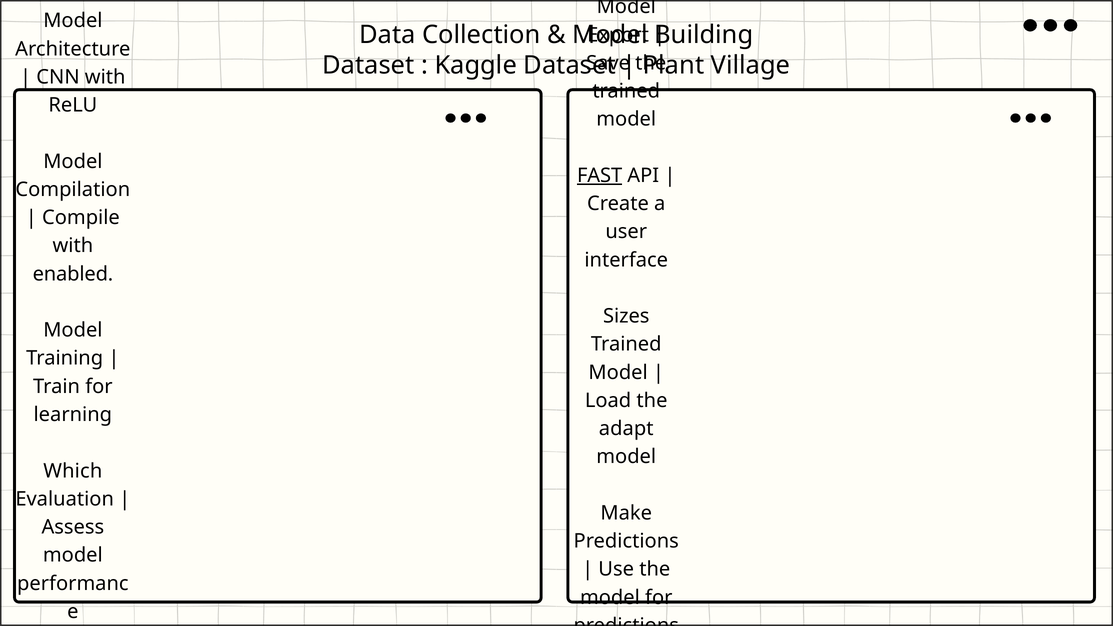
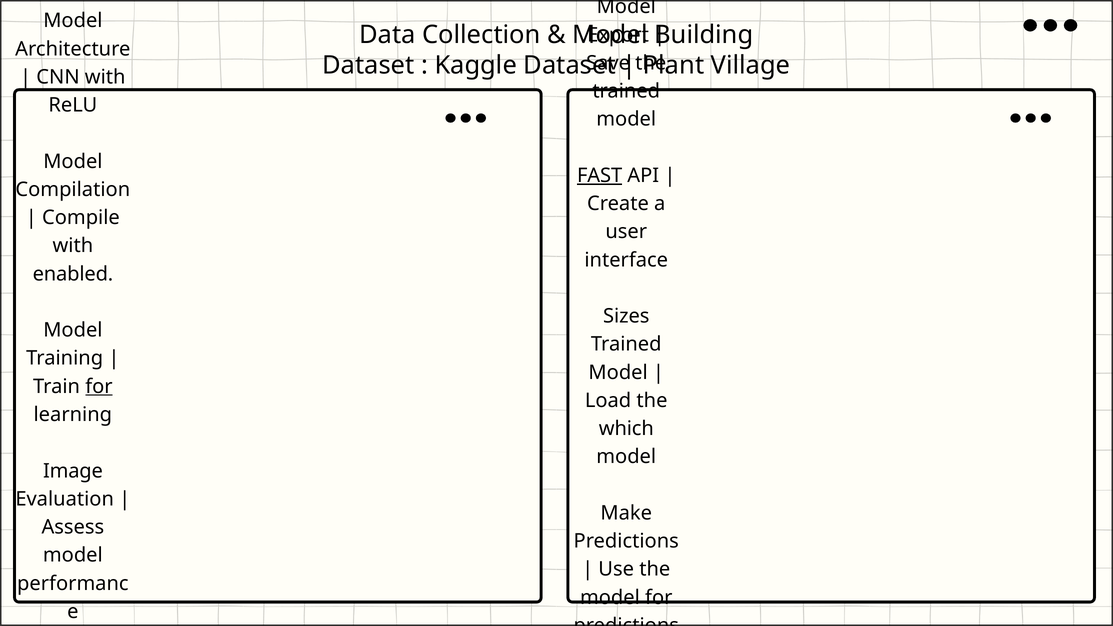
for underline: none -> present (99, 387)
adapt: adapt -> which (626, 429)
Which: Which -> Image (73, 471)
